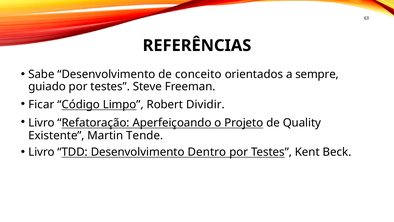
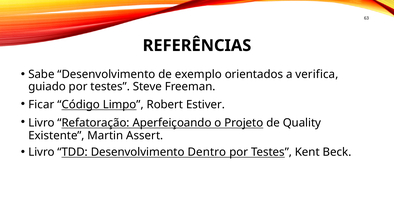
conceito: conceito -> exemplo (198, 74)
sempre: sempre -> verifica (317, 74)
Dividir: Dividir -> Estiver (206, 104)
Tende: Tende -> Assert (145, 135)
